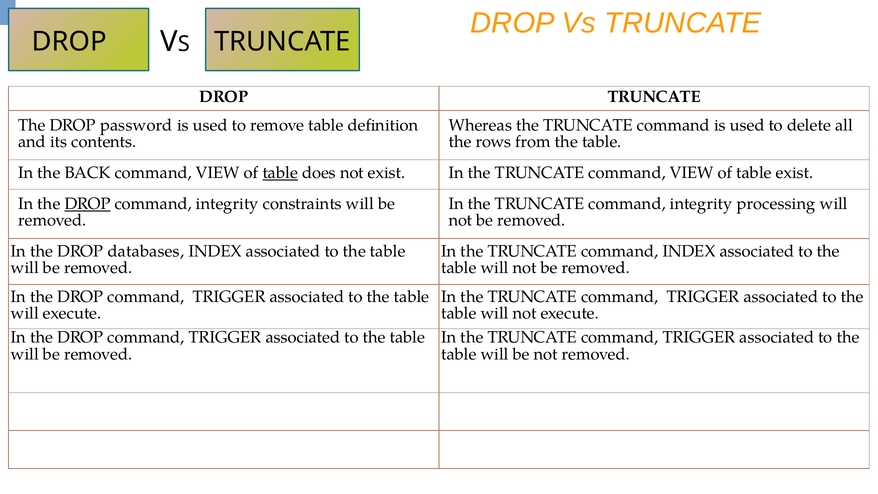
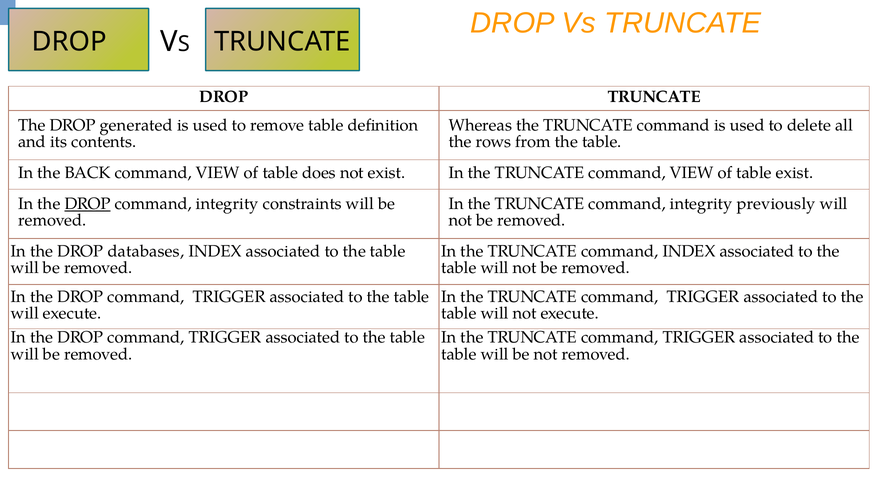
password: password -> generated (136, 125)
table underline: present -> none (280, 173)
processing: processing -> previously (776, 204)
